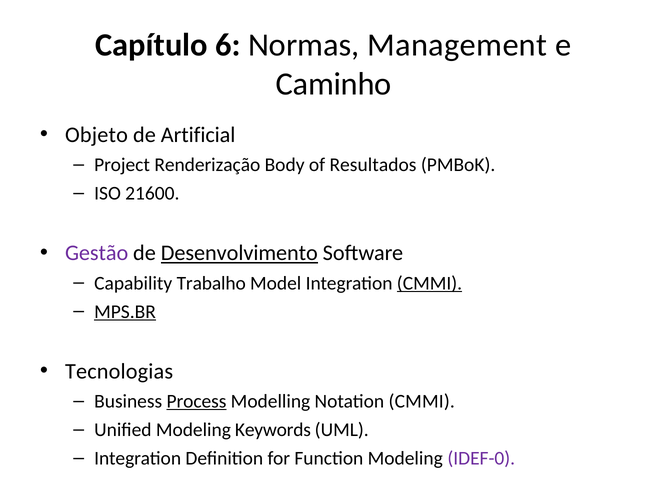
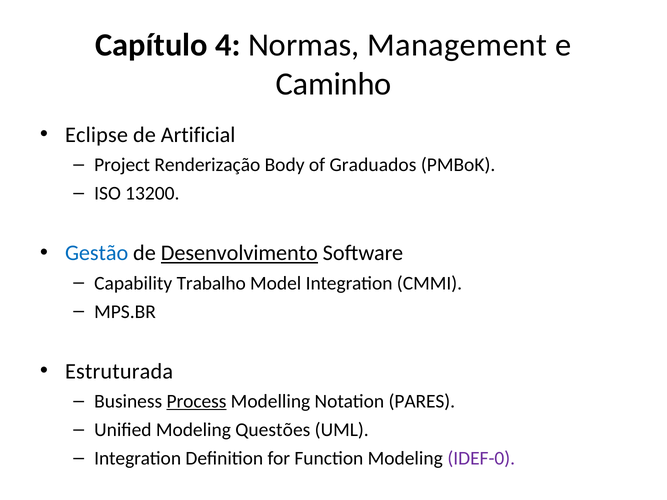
6: 6 -> 4 (228, 45)
Objeto: Objeto -> Eclipse (97, 135)
Resultados: Resultados -> Graduados (373, 165)
21600: 21600 -> 13200 (152, 194)
Gestão colour: purple -> blue (97, 253)
CMMI underline: present -> none (429, 283)
MPS.BR underline: present -> none (125, 312)
Tecnologias: Tecnologias -> Estruturada (119, 371)
Notation CMMI: CMMI -> PARES (422, 401)
Keywords: Keywords -> Questões (273, 430)
